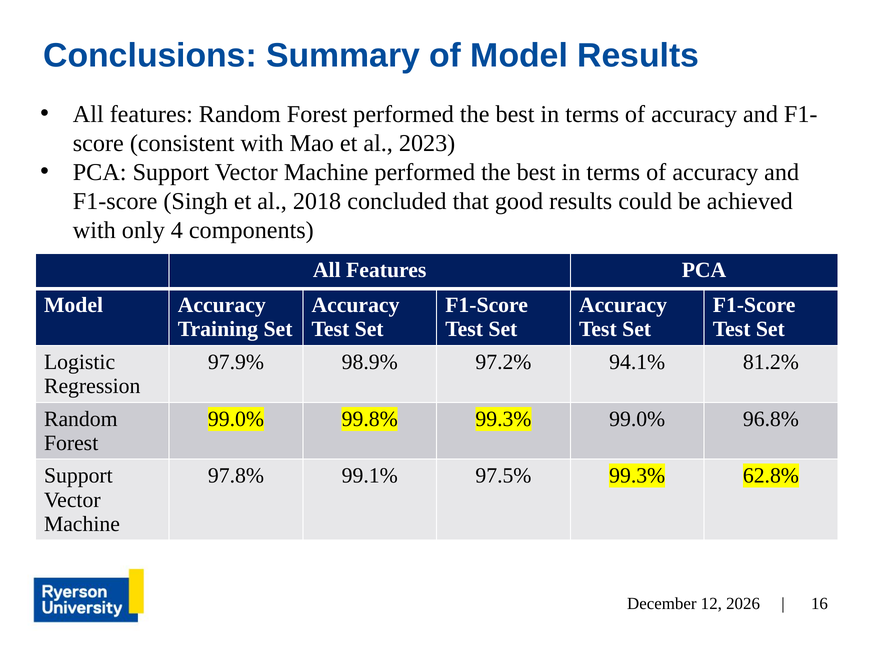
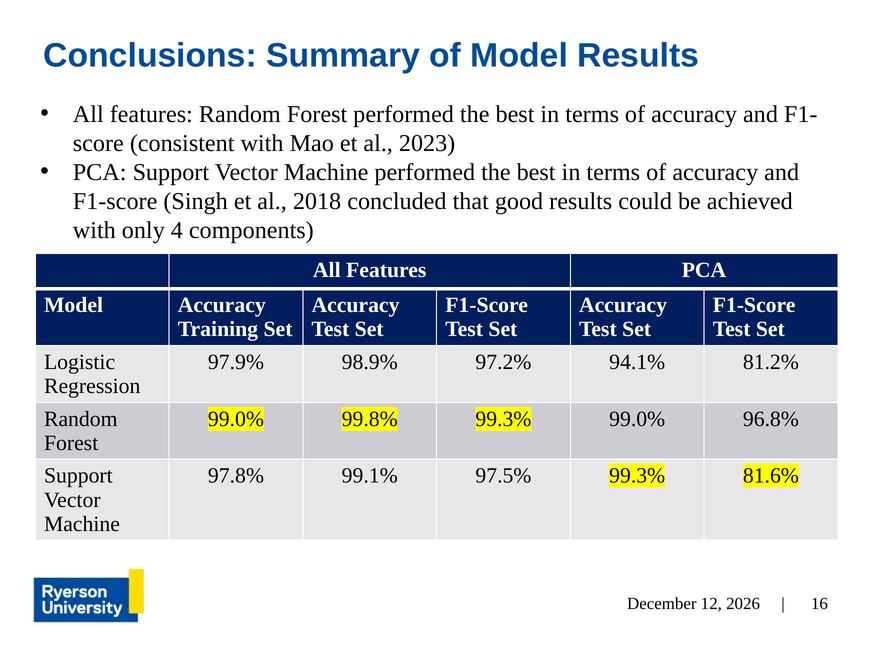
62.8%: 62.8% -> 81.6% (771, 476)
